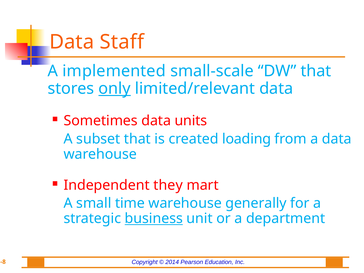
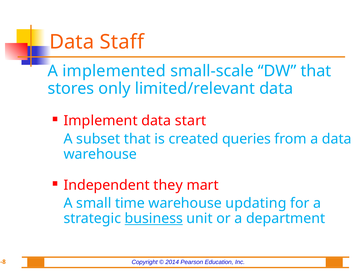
only underline: present -> none (115, 89)
Sometimes: Sometimes -> Implement (101, 121)
units: units -> start (191, 121)
loading: loading -> queries (247, 139)
generally: generally -> updating (256, 203)
